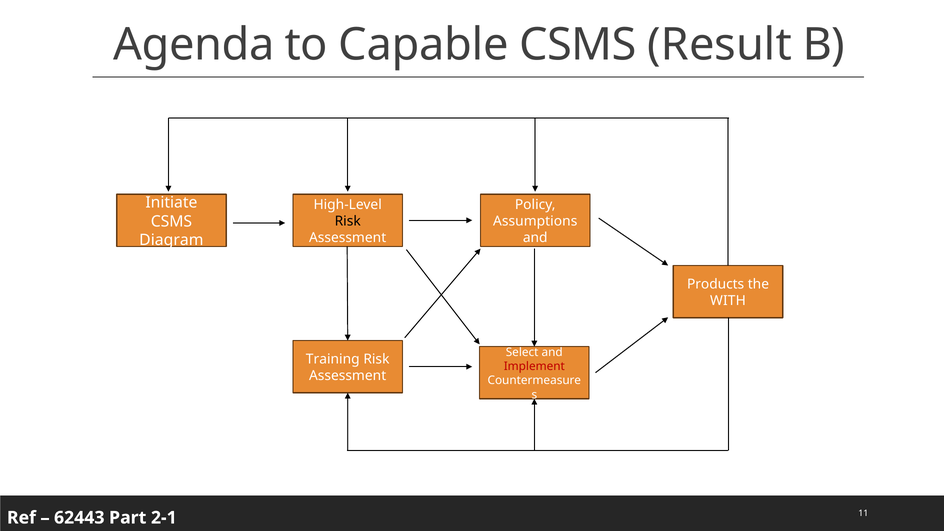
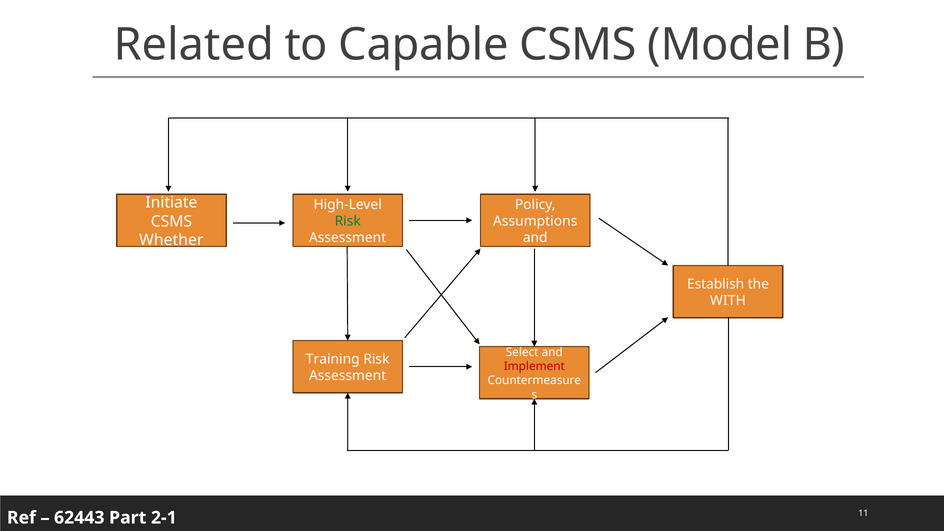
Agenda: Agenda -> Related (194, 45)
Result: Result -> Model (720, 45)
Risk colour: black -> green (348, 221)
Diagram: Diagram -> Whether (171, 240)
Products: Products -> Establish (716, 284)
